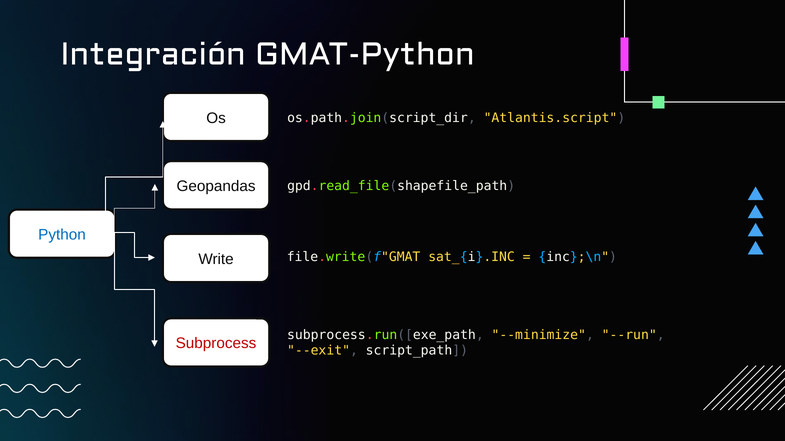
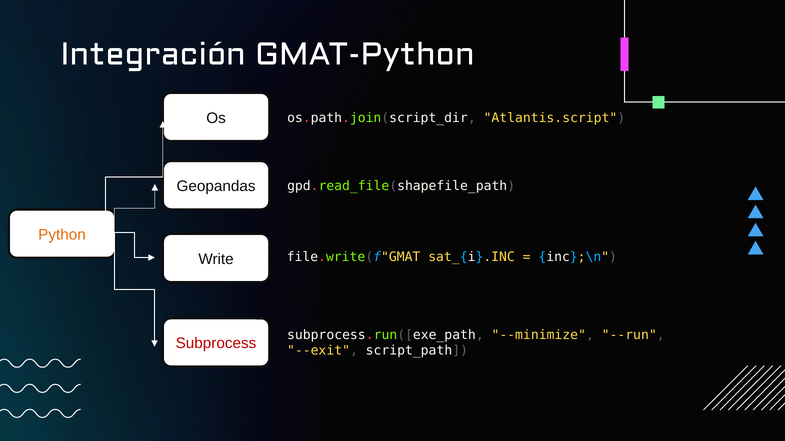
Python colour: blue -> orange (62, 235)
